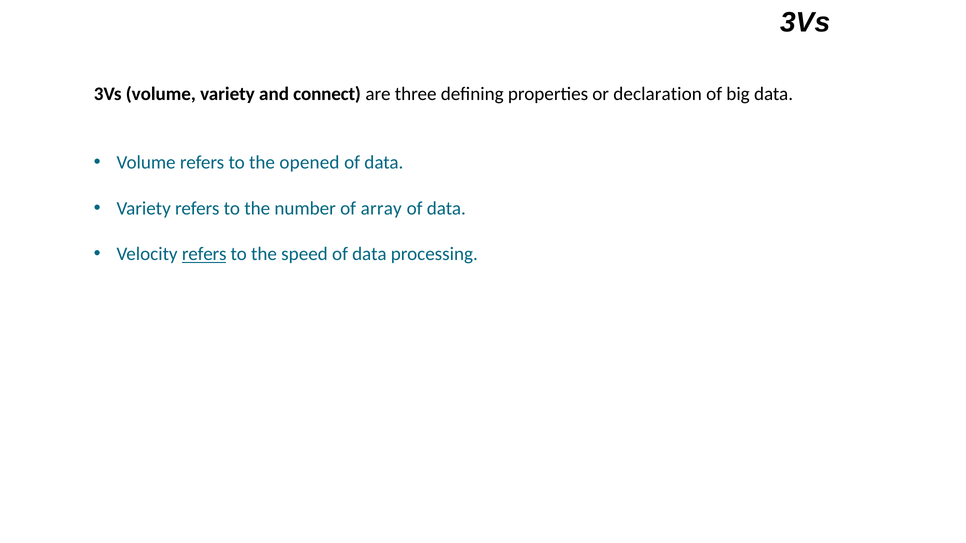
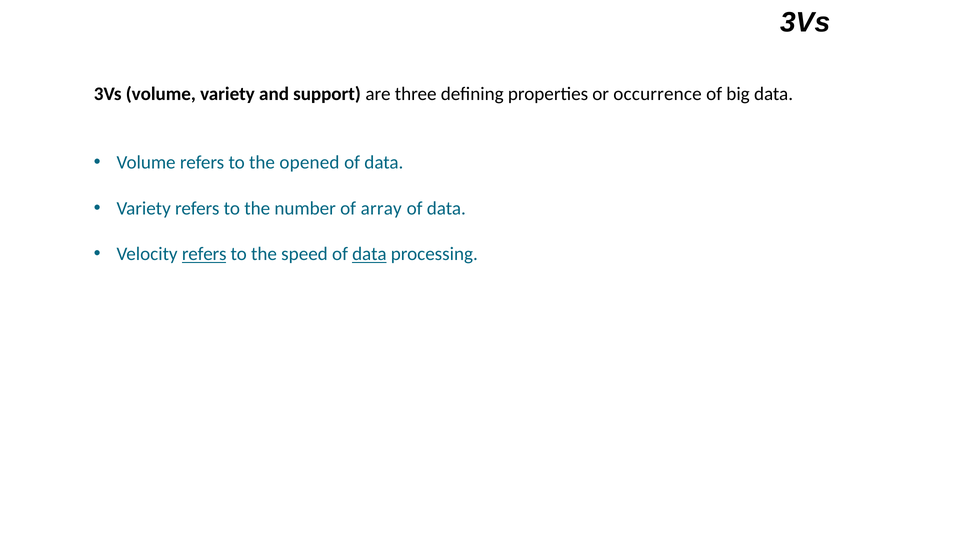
connect: connect -> support (327, 94)
declaration: declaration -> occurrence (658, 94)
data underline: none -> present (369, 254)
